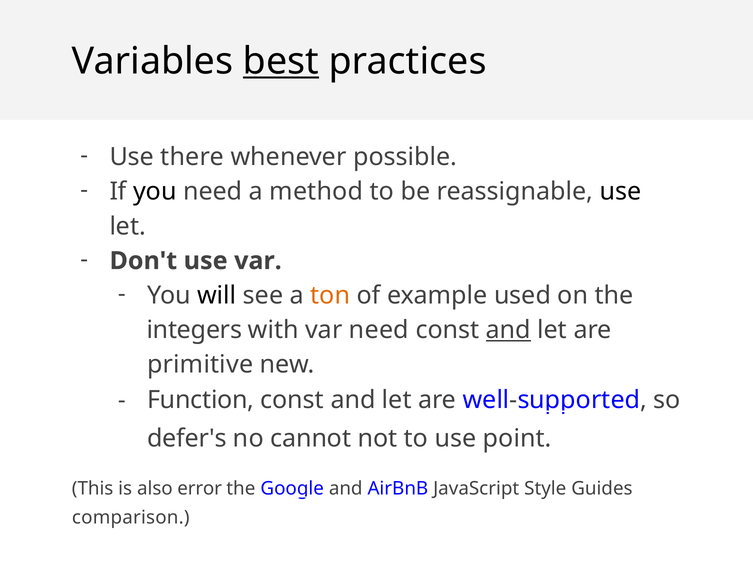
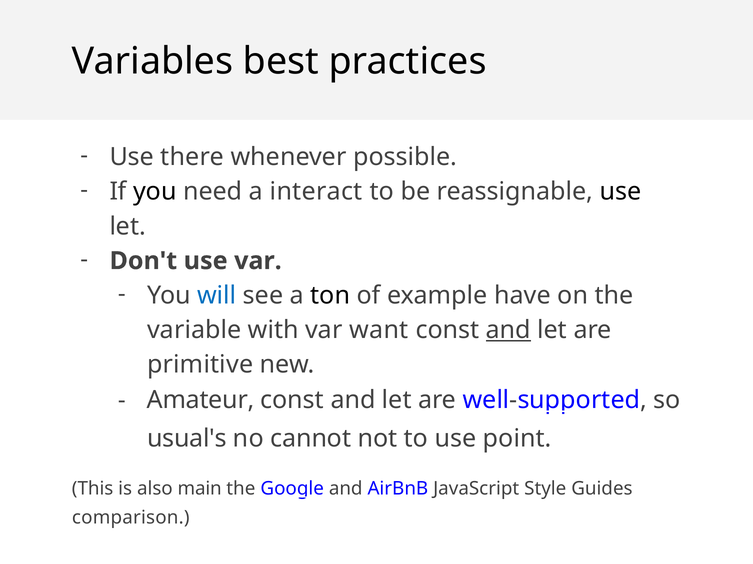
best underline: present -> none (281, 61)
method: method -> interact (316, 192)
will colour: black -> blue (217, 296)
ton colour: orange -> black (330, 296)
used: used -> have (522, 296)
integers: integers -> variable (194, 330)
var need: need -> want (379, 330)
Function: Function -> Amateur (201, 400)
defer's: defer's -> usual's (187, 439)
error: error -> main (200, 489)
